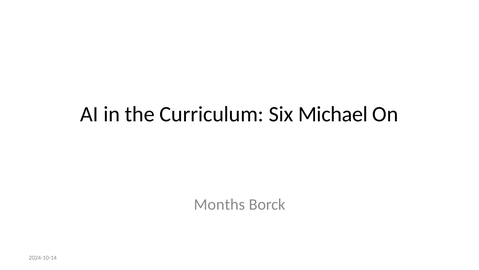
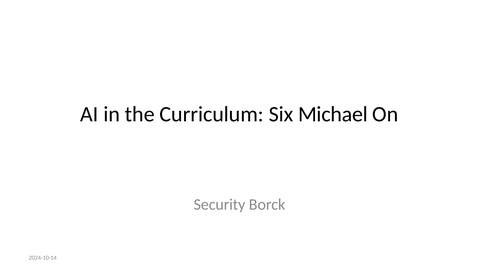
Months: Months -> Security (219, 204)
